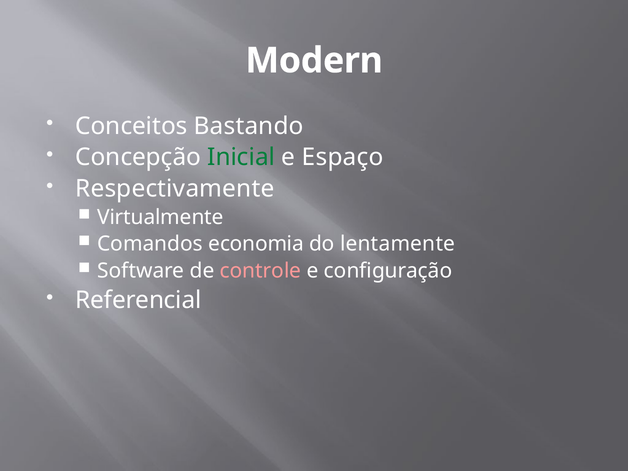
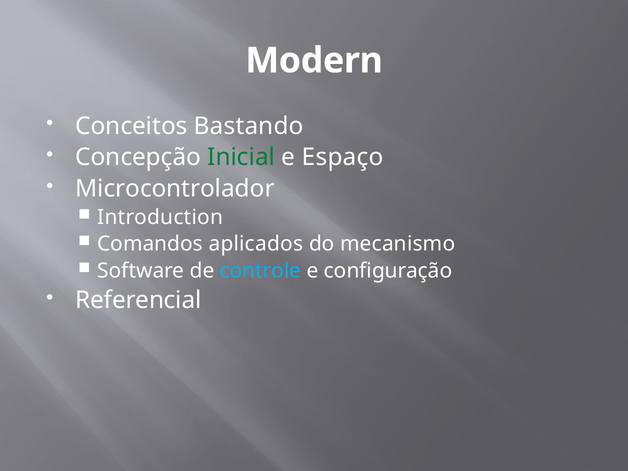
Respectivamente: Respectivamente -> Microcontrolador (175, 189)
Virtualmente: Virtualmente -> Introduction (160, 217)
economia: economia -> aplicados (256, 244)
lentamente: lentamente -> mecanismo (398, 244)
controle colour: pink -> light blue (261, 271)
